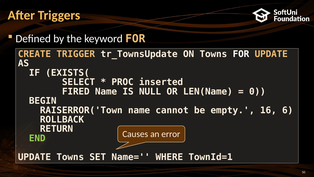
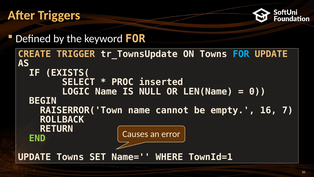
FOR colour: white -> light blue (241, 54)
FIRED: FIRED -> LOGIC (76, 91)
6: 6 -> 7 (288, 110)
